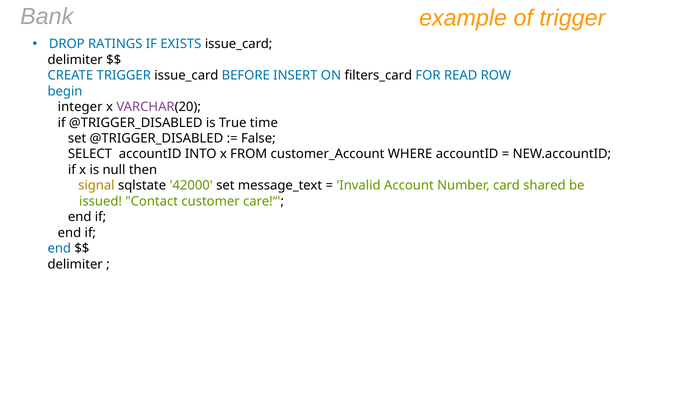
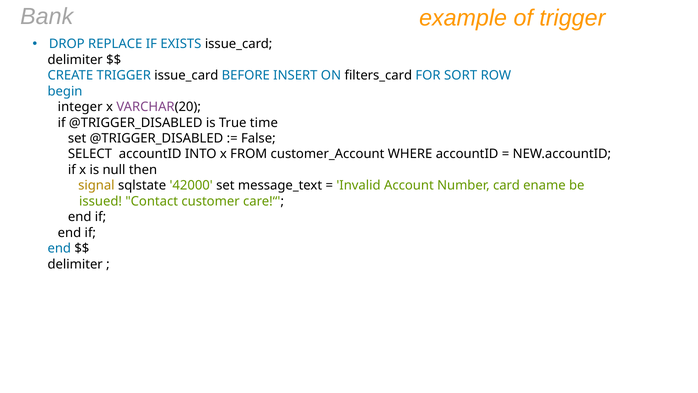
RATINGS: RATINGS -> REPLACE (115, 44)
READ: READ -> SORT (461, 76)
shared: shared -> ename (544, 185)
